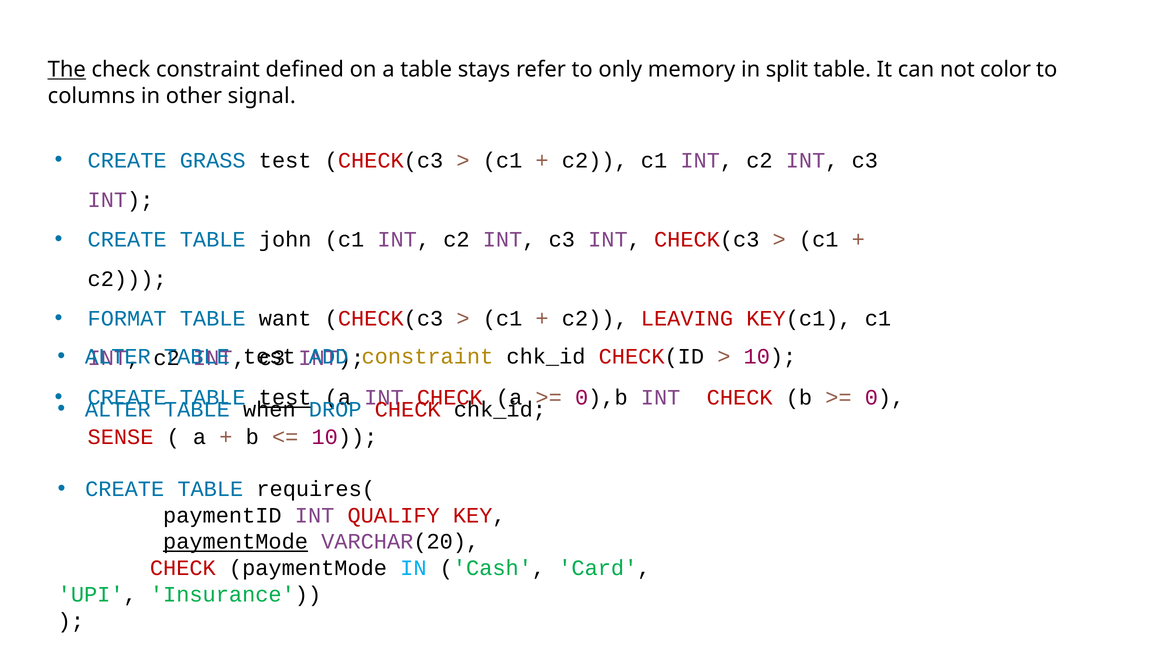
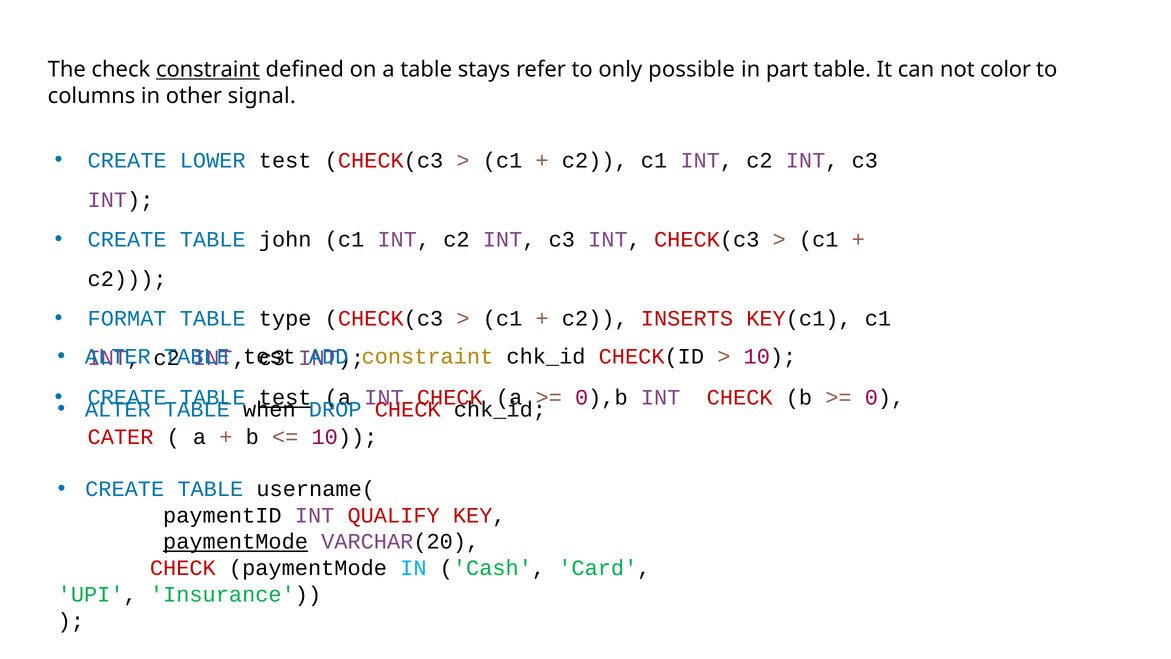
The underline: present -> none (67, 70)
constraint underline: none -> present (208, 70)
memory: memory -> possible (692, 70)
split: split -> part (787, 70)
GRASS: GRASS -> LOWER (213, 160)
want: want -> type (285, 318)
LEAVING: LEAVING -> INSERTS (687, 318)
SENSE: SENSE -> CATER (121, 437)
requires(: requires( -> username( (316, 489)
